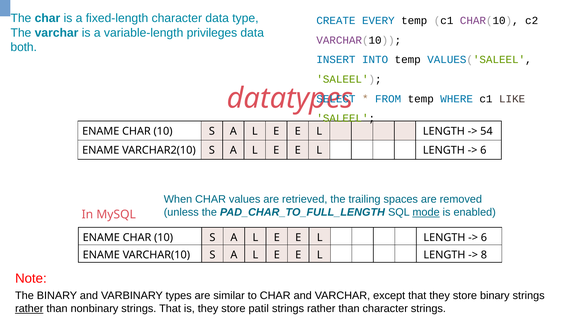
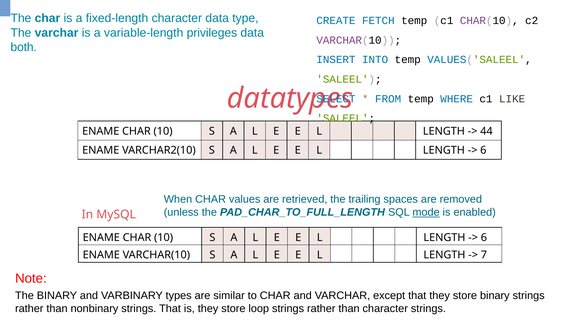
EVERY: EVERY -> FETCH (378, 21)
54: 54 -> 44 (486, 131)
8: 8 -> 7 (484, 255)
rather underline: present -> none (29, 309)
patil: patil -> loop (259, 309)
